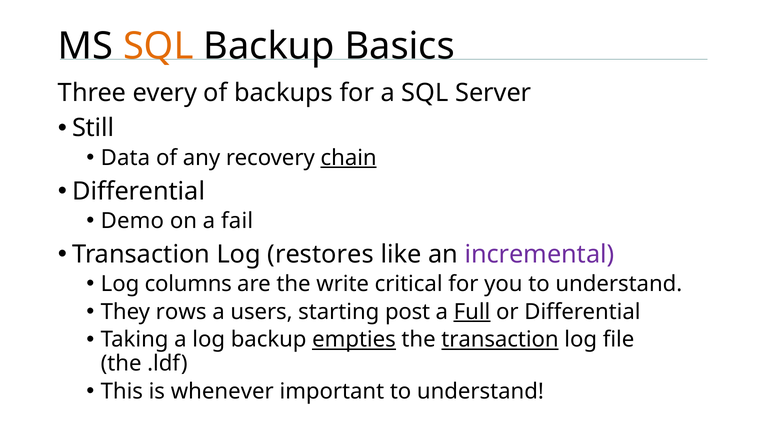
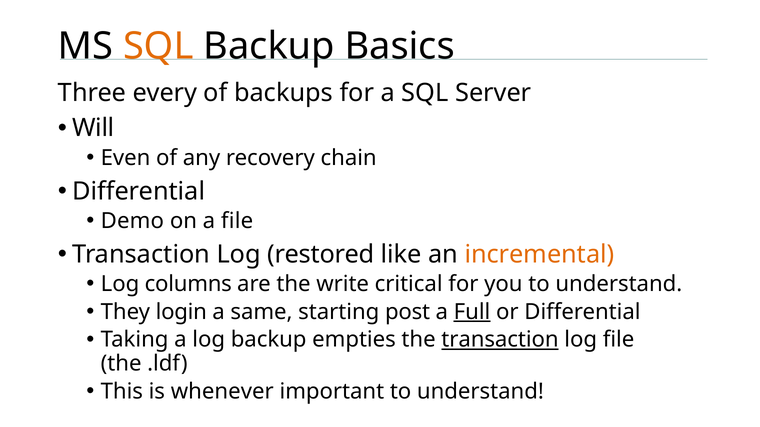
Still: Still -> Will (93, 128)
Data: Data -> Even (126, 158)
chain underline: present -> none (349, 158)
a fail: fail -> file (237, 221)
restores: restores -> restored (321, 255)
incremental colour: purple -> orange (539, 255)
rows: rows -> login (181, 312)
users: users -> same (261, 312)
empties underline: present -> none (354, 340)
